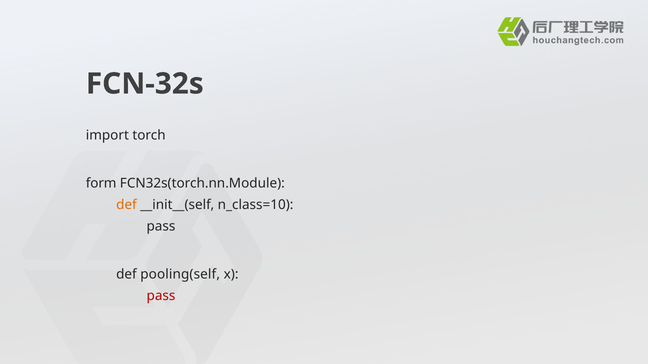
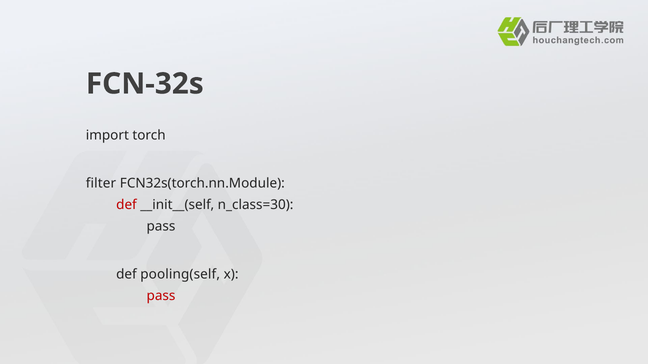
form: form -> filter (101, 184)
def colour: orange -> red (126, 205)
n_class=10: n_class=10 -> n_class=30 (256, 205)
